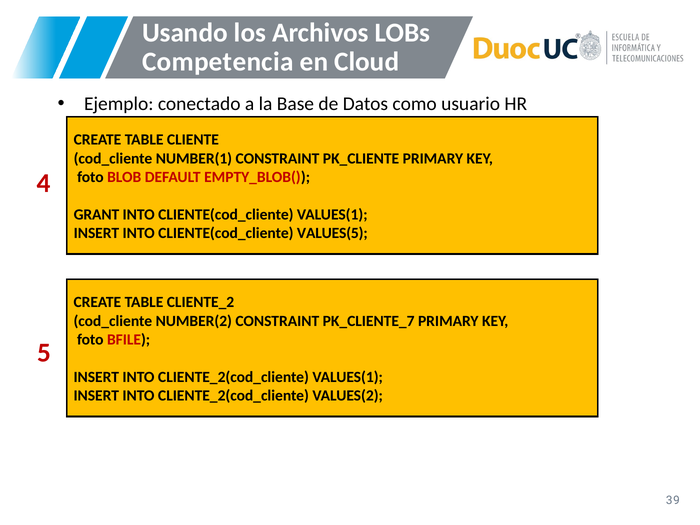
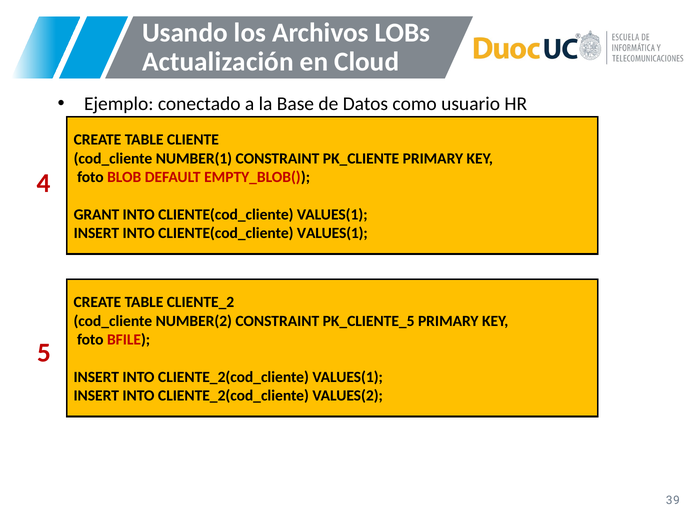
Competencia: Competencia -> Actualización (218, 62)
INSERT INTO CLIENTE(cod_cliente VALUES(5: VALUES(5 -> VALUES(1 (332, 233)
PK_CLIENTE_7: PK_CLIENTE_7 -> PK_CLIENTE_5 (369, 321)
